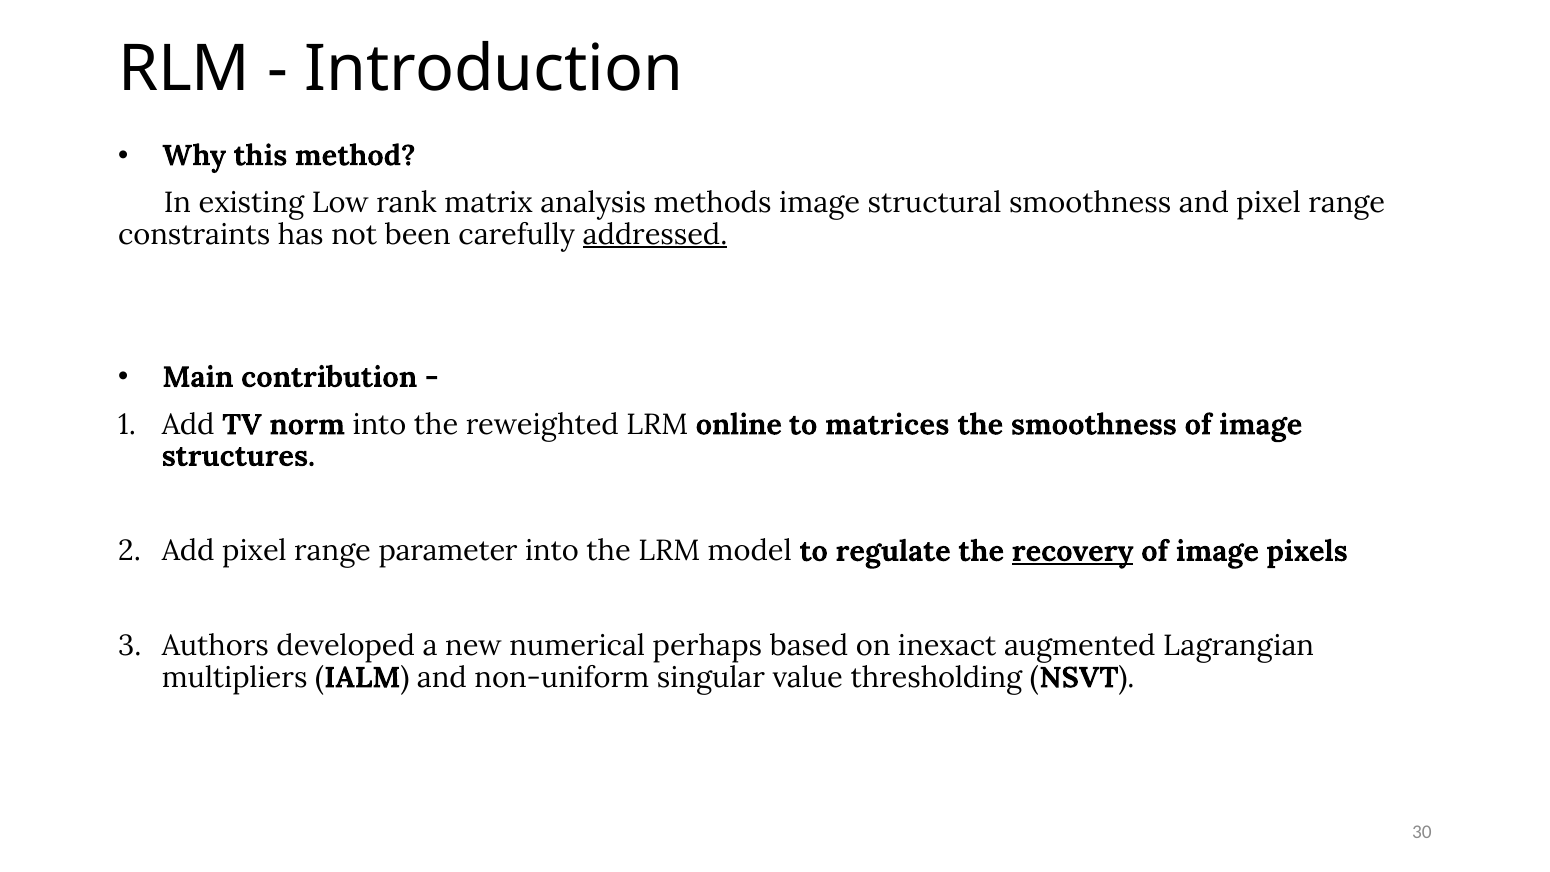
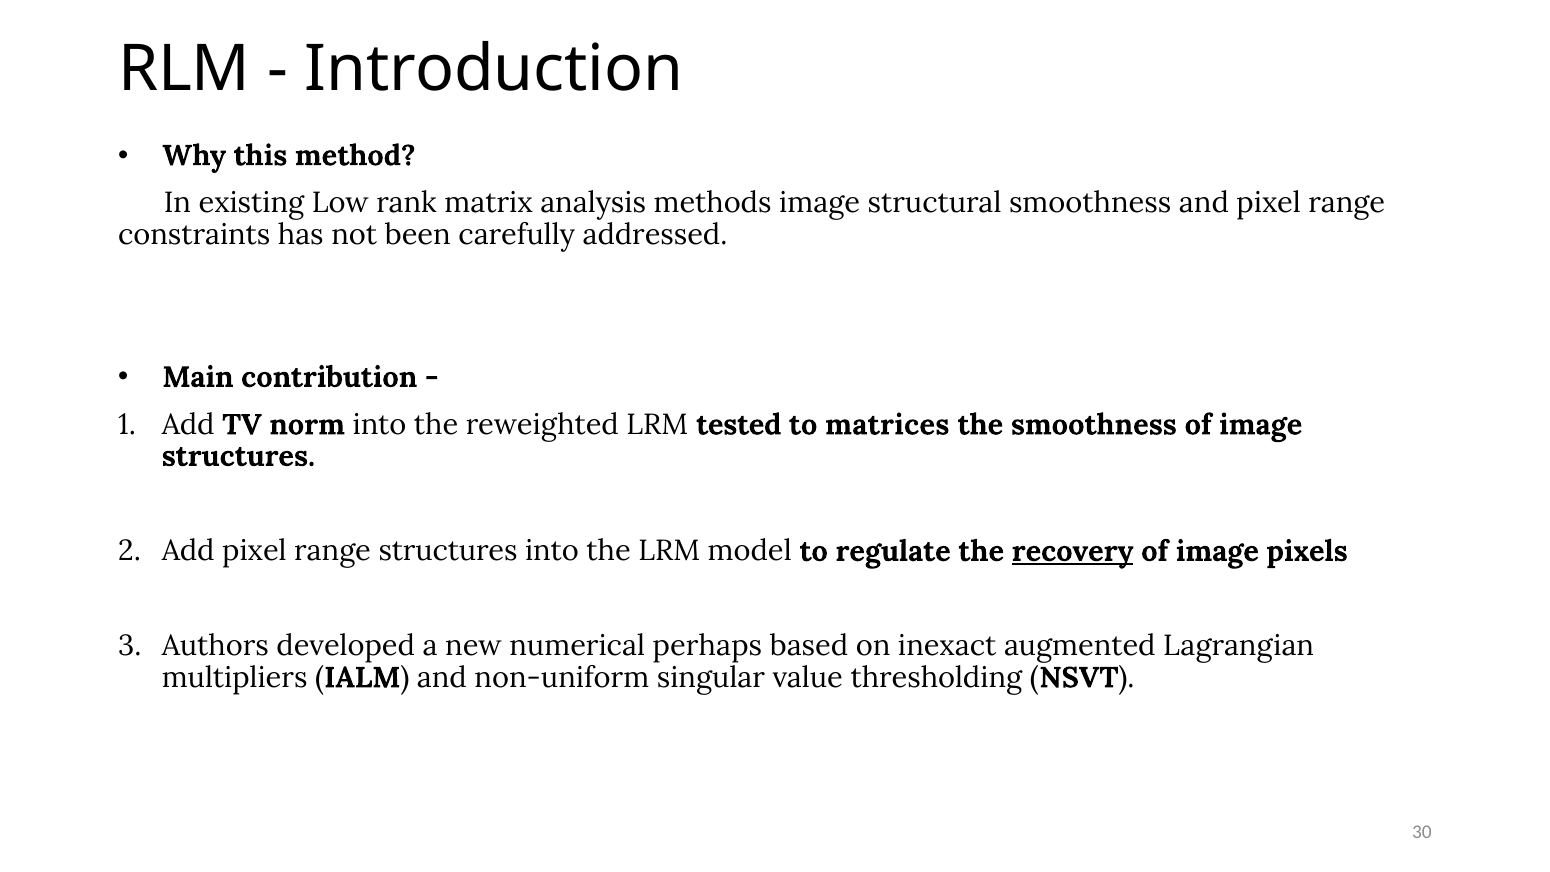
addressed underline: present -> none (655, 235)
online: online -> tested (739, 425)
range parameter: parameter -> structures (448, 551)
